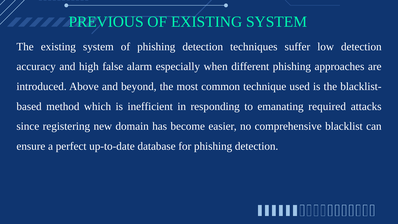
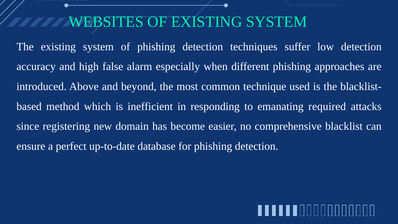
PREVIOUS: PREVIOUS -> WEBSITES (106, 22)
